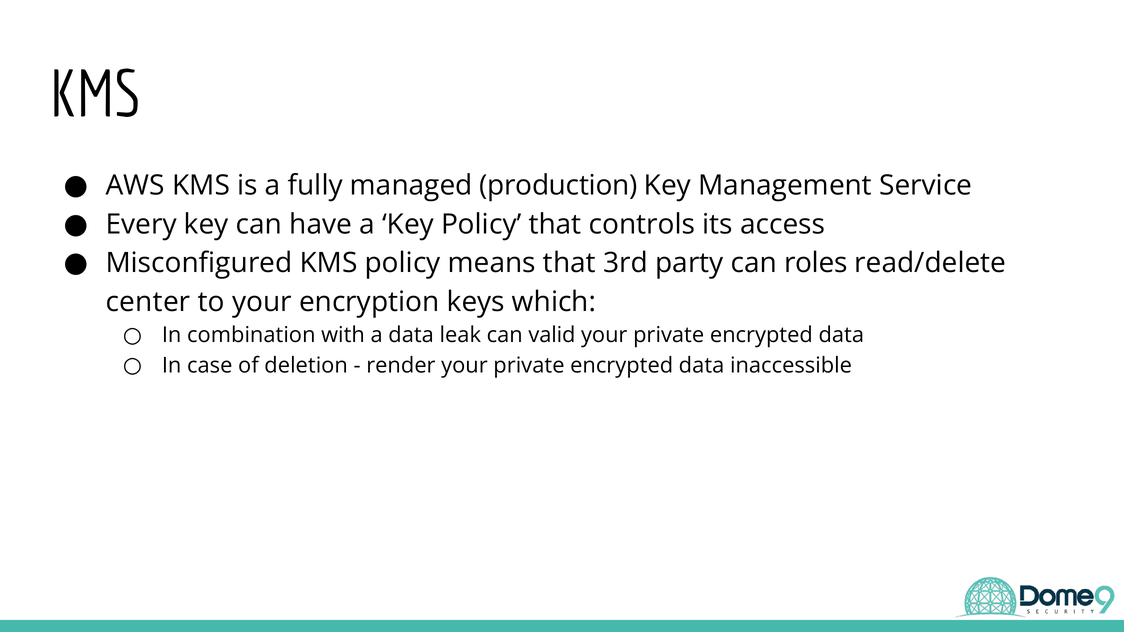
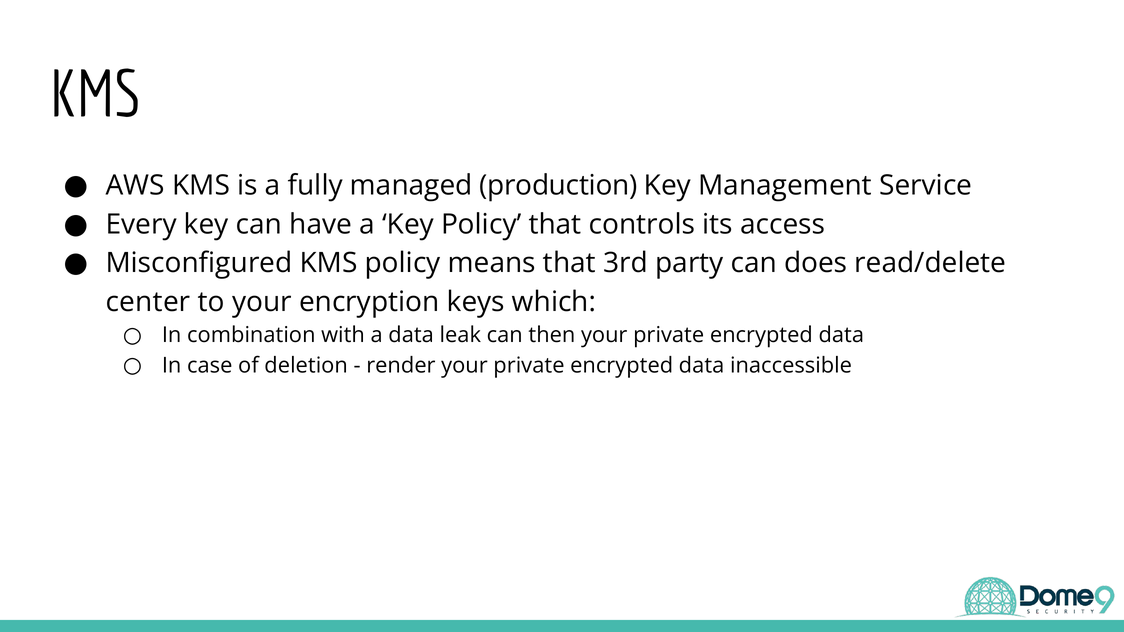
roles: roles -> does (816, 263)
valid: valid -> then (552, 335)
